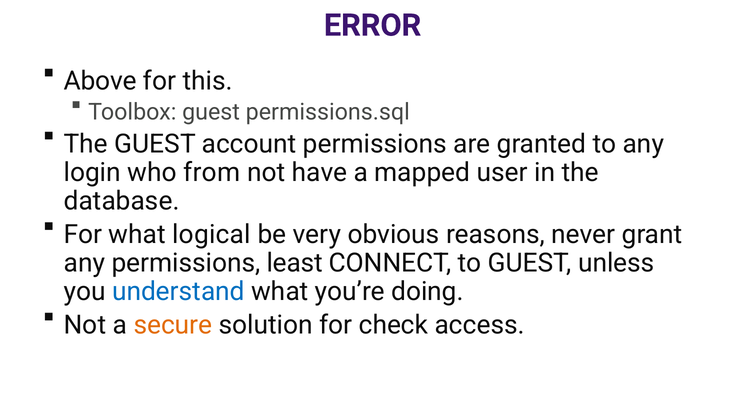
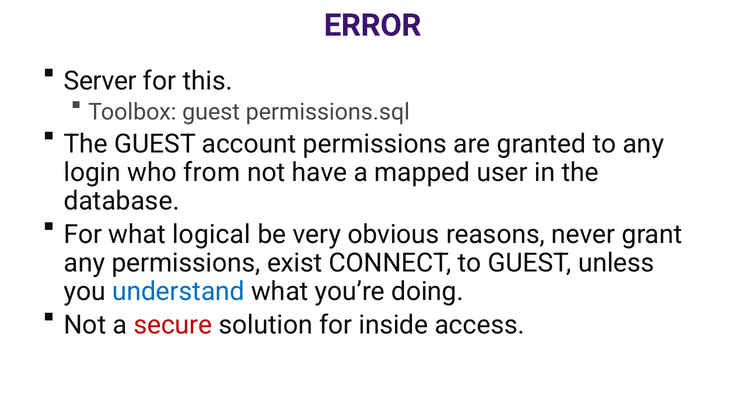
Above: Above -> Server (100, 81)
least: least -> exist (295, 263)
secure colour: orange -> red (173, 325)
check: check -> inside (393, 325)
